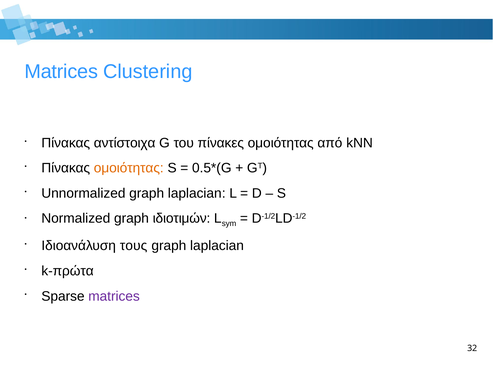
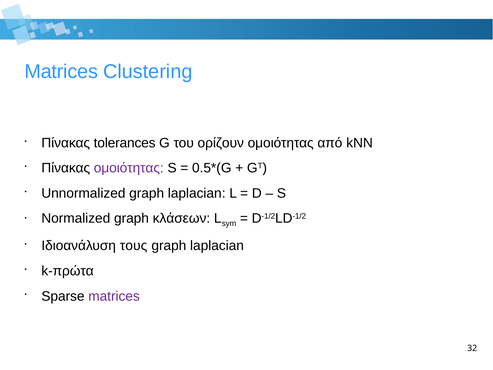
αντίστοιχα: αντίστοιχα -> tolerances (125, 143)
πίνακες: πίνακες -> ορίζουν (221, 143)
ομοιότητας colour: orange -> purple (129, 168)
ιδιοτιμών: ιδιοτιμών -> κλάσεων (181, 218)
